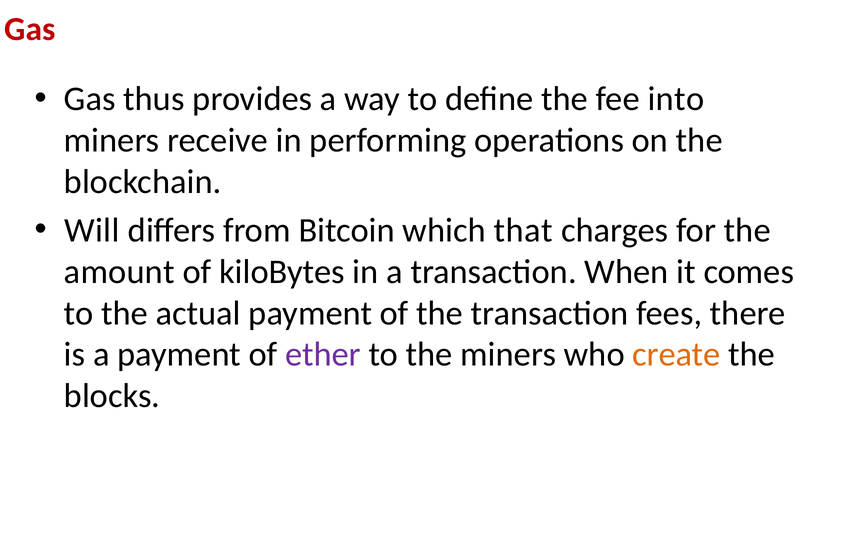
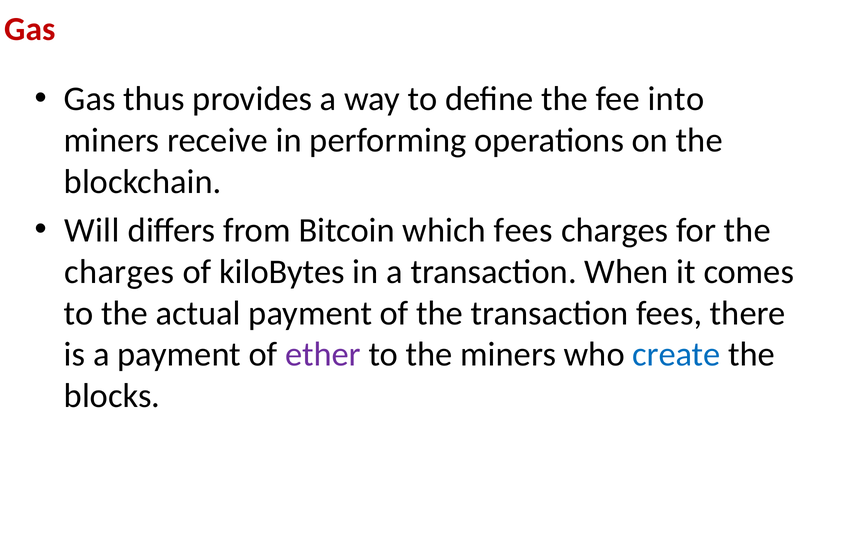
which that: that -> fees (523, 230)
amount: amount -> charges (119, 272)
create colour: orange -> blue (676, 354)
